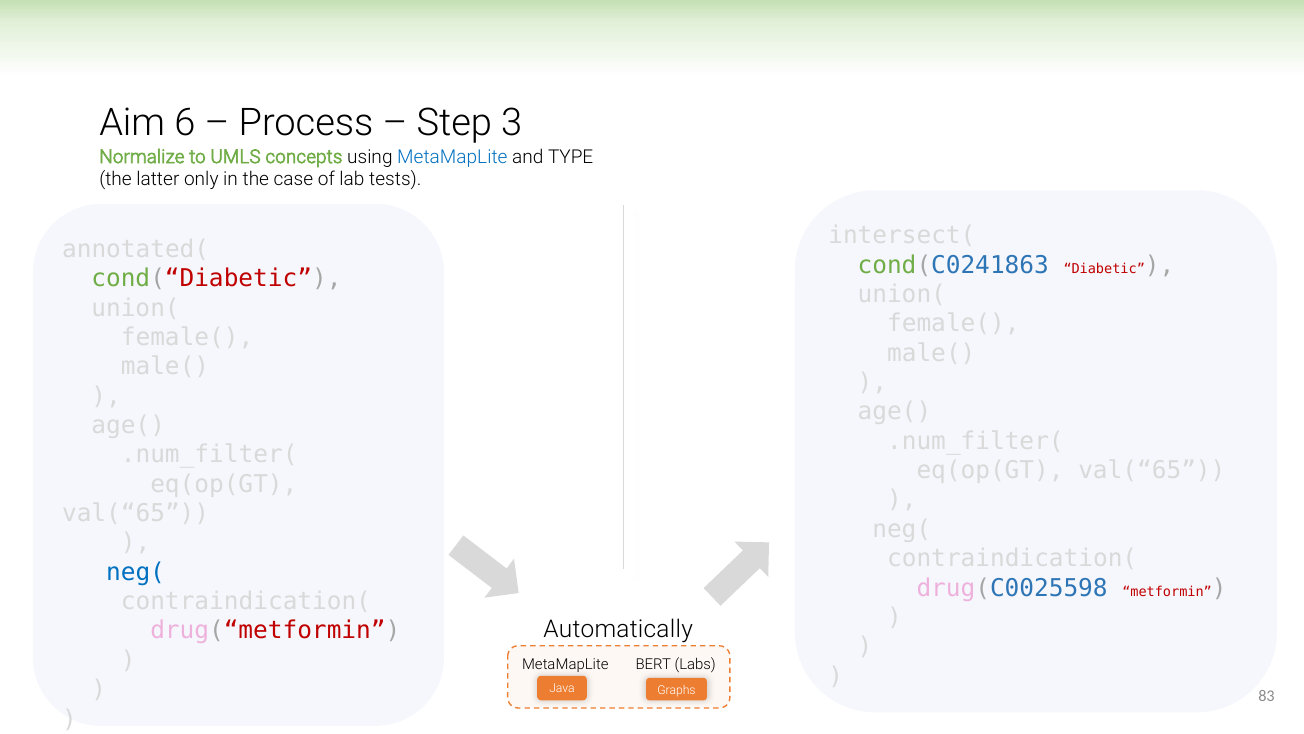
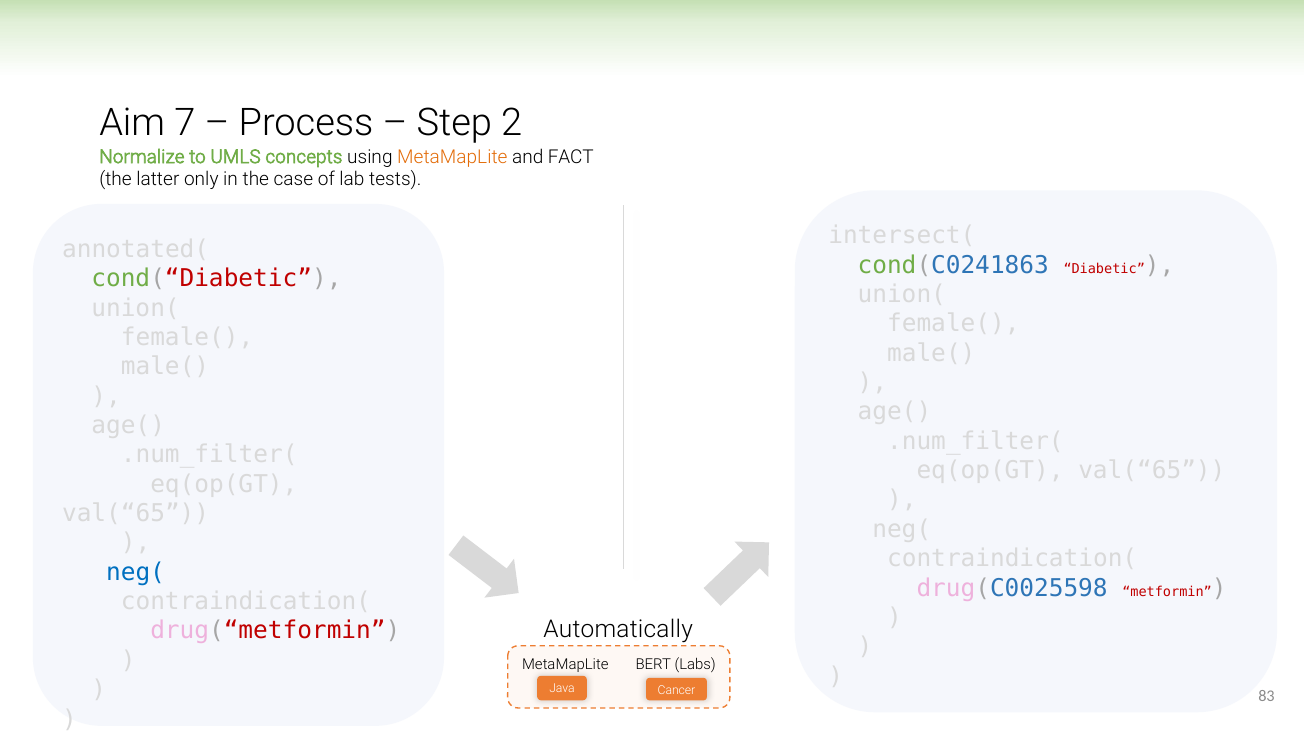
6: 6 -> 7 (185, 123)
3: 3 -> 2 (512, 123)
MetaMapLite colour: blue -> orange (452, 157)
TYPE: TYPE -> FACT (571, 157)
Graphs: Graphs -> Cancer (676, 689)
